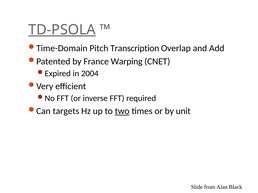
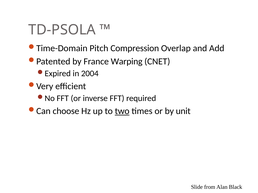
TD-PSOLA underline: present -> none (62, 30)
Transcription: Transcription -> Compression (135, 48)
targets: targets -> choose (66, 111)
